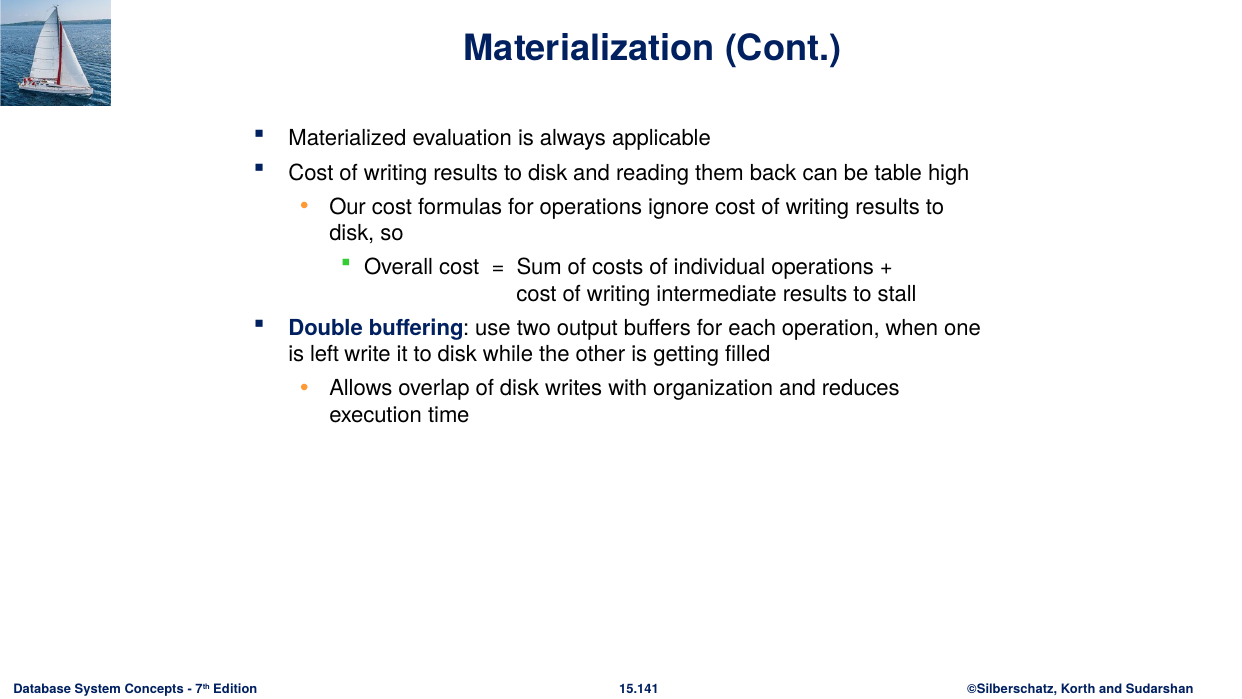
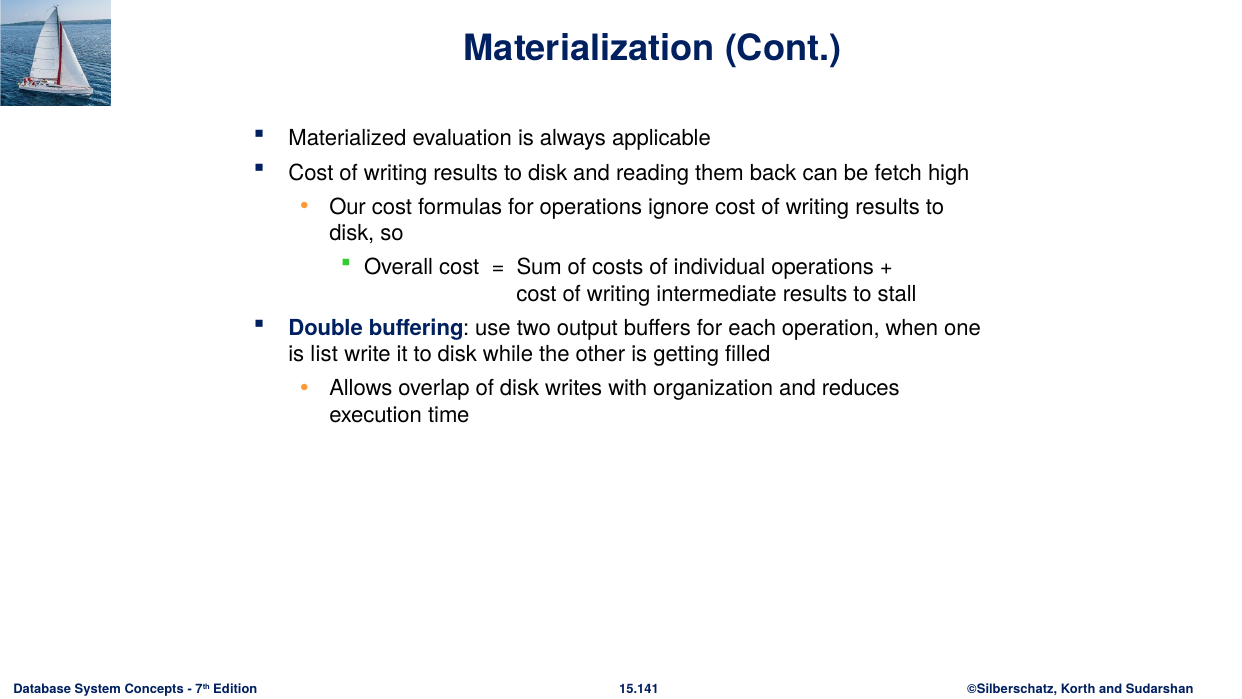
table: table -> fetch (898, 173)
left: left -> list (324, 354)
